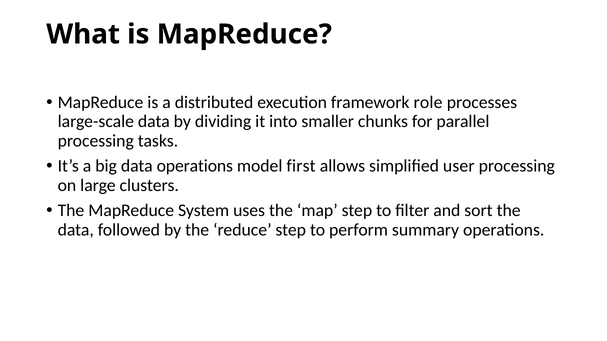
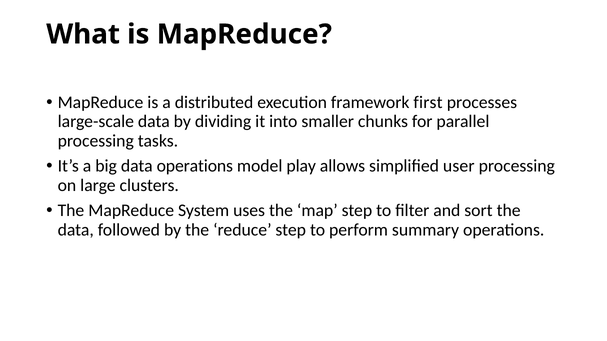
role: role -> first (428, 103)
first: first -> play (301, 166)
